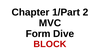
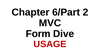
1/Part: 1/Part -> 6/Part (66, 12)
BLOCK: BLOCK -> USAGE (50, 44)
